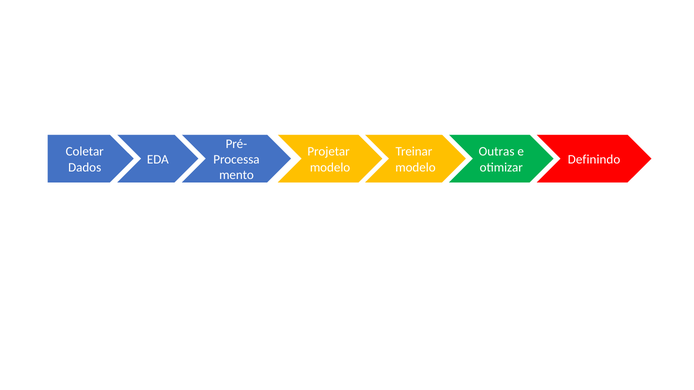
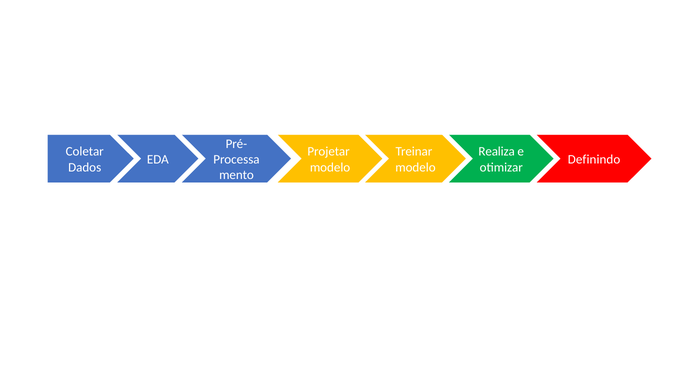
Outras: Outras -> Realiza (497, 152)
